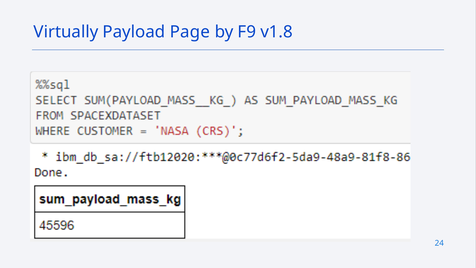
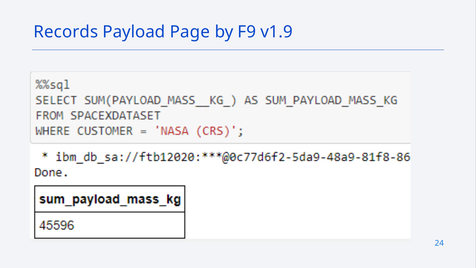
Virtually: Virtually -> Records (66, 32)
v1.8: v1.8 -> v1.9 (277, 32)
